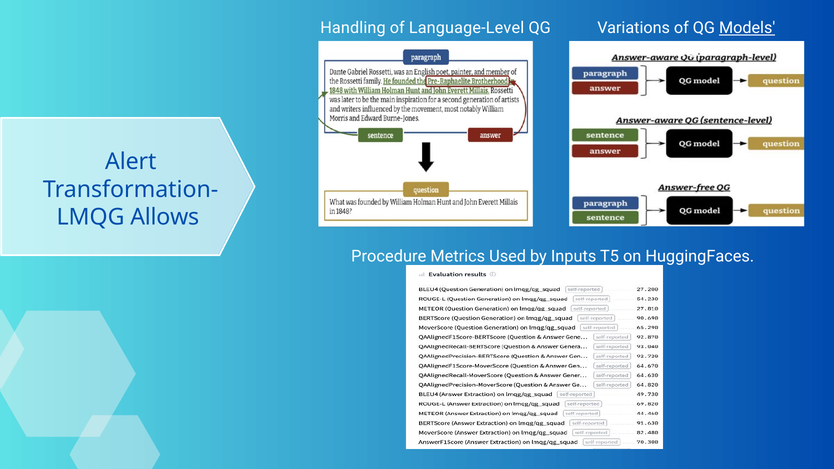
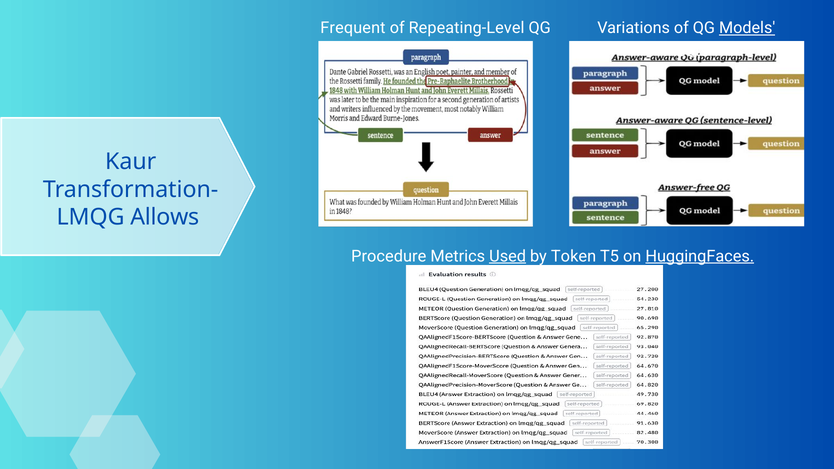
Handling: Handling -> Frequent (353, 28)
Language-Level: Language-Level -> Repeating-Level (467, 28)
Alert: Alert -> Kaur (131, 162)
Used underline: none -> present (508, 256)
by Inputs: Inputs -> Token (574, 256)
HuggingFaces underline: none -> present (700, 256)
